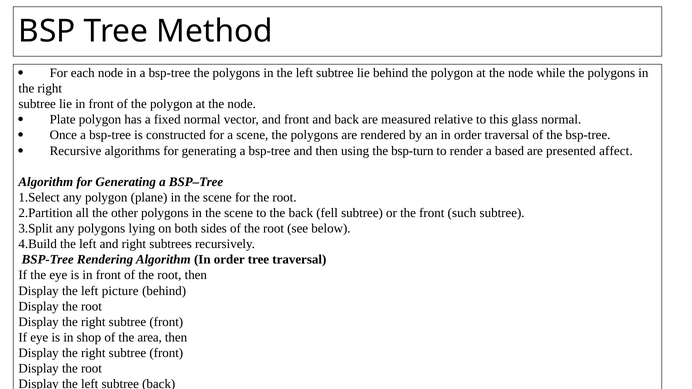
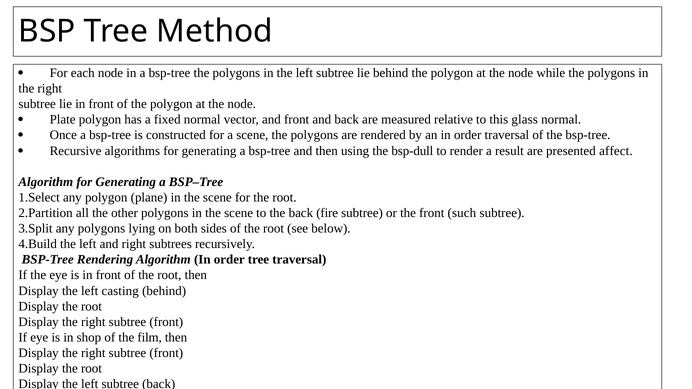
bsp-turn: bsp-turn -> bsp-dull (412, 151)
based: based -> result (509, 151)
fell: fell -> fire (327, 213)
picture: picture -> casting (120, 291)
area: area -> film (150, 338)
